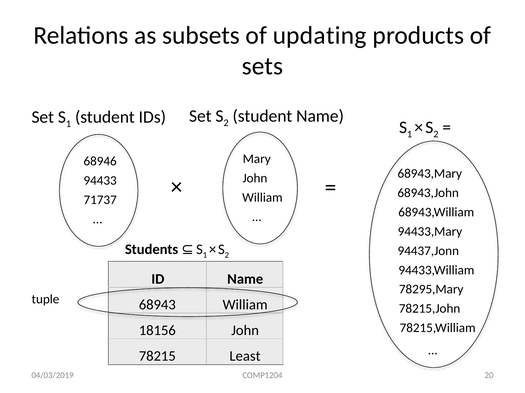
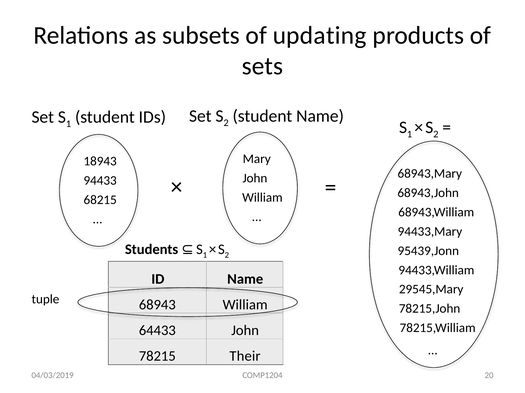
68946: 68946 -> 18943 (100, 162)
71737: 71737 -> 68215 (100, 200)
94437,Jonn: 94437,Jonn -> 95439,Jonn (428, 251)
78295,Mary: 78295,Mary -> 29545,Mary (431, 290)
18156: 18156 -> 64433 (157, 331)
Least: Least -> Their (245, 357)
